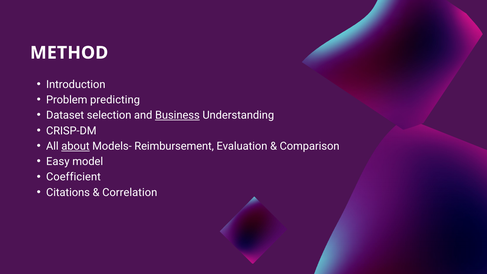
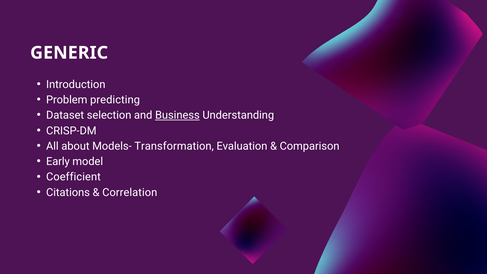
METHOD: METHOD -> GENERIC (69, 53)
about underline: present -> none (75, 146)
Reimbursement: Reimbursement -> Transformation (174, 146)
Easy: Easy -> Early (58, 162)
